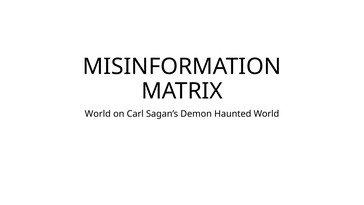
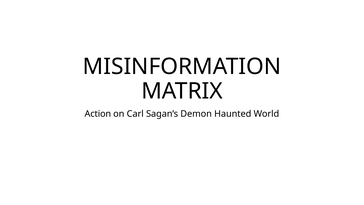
World: World -> Action (98, 114)
